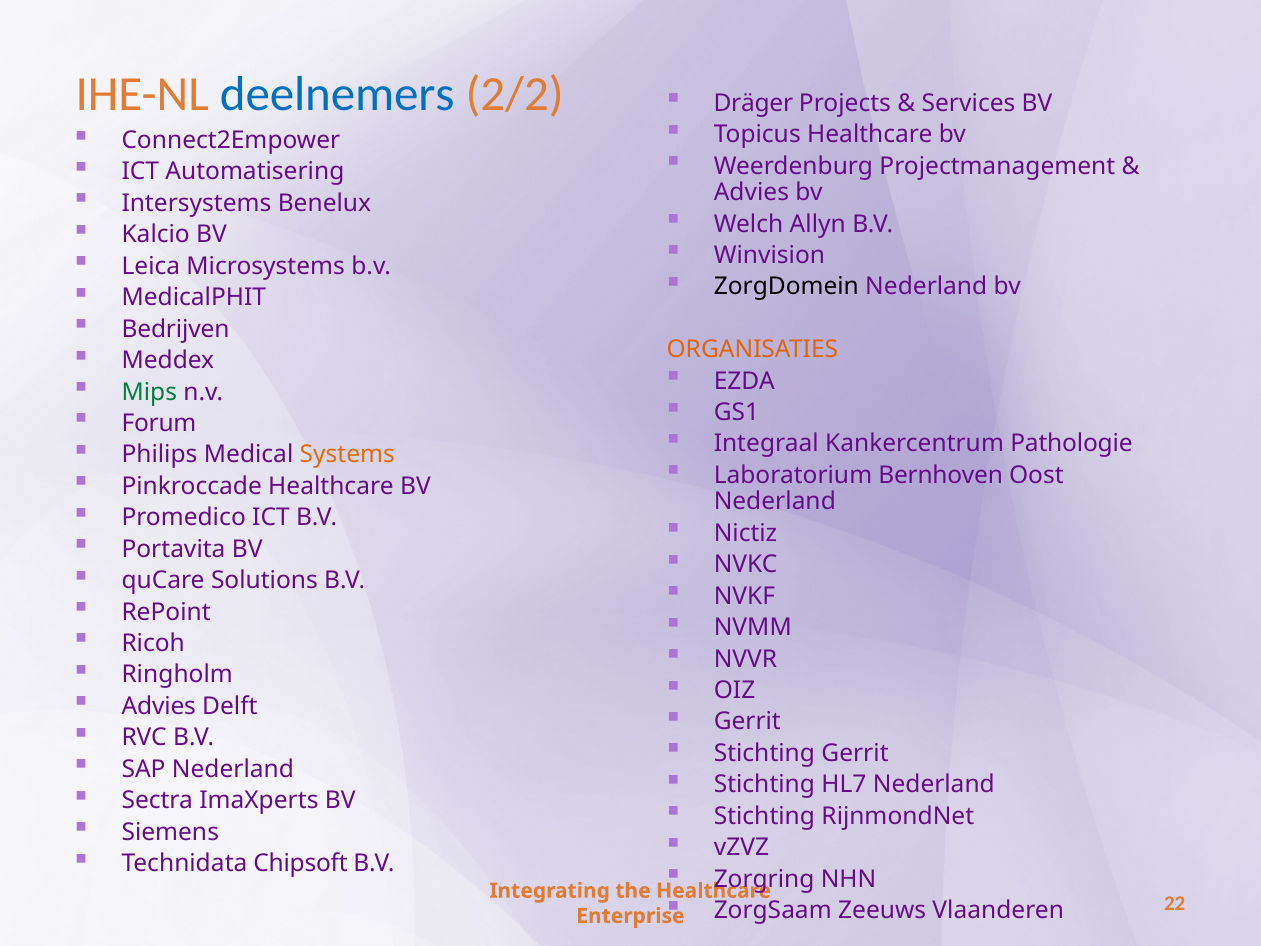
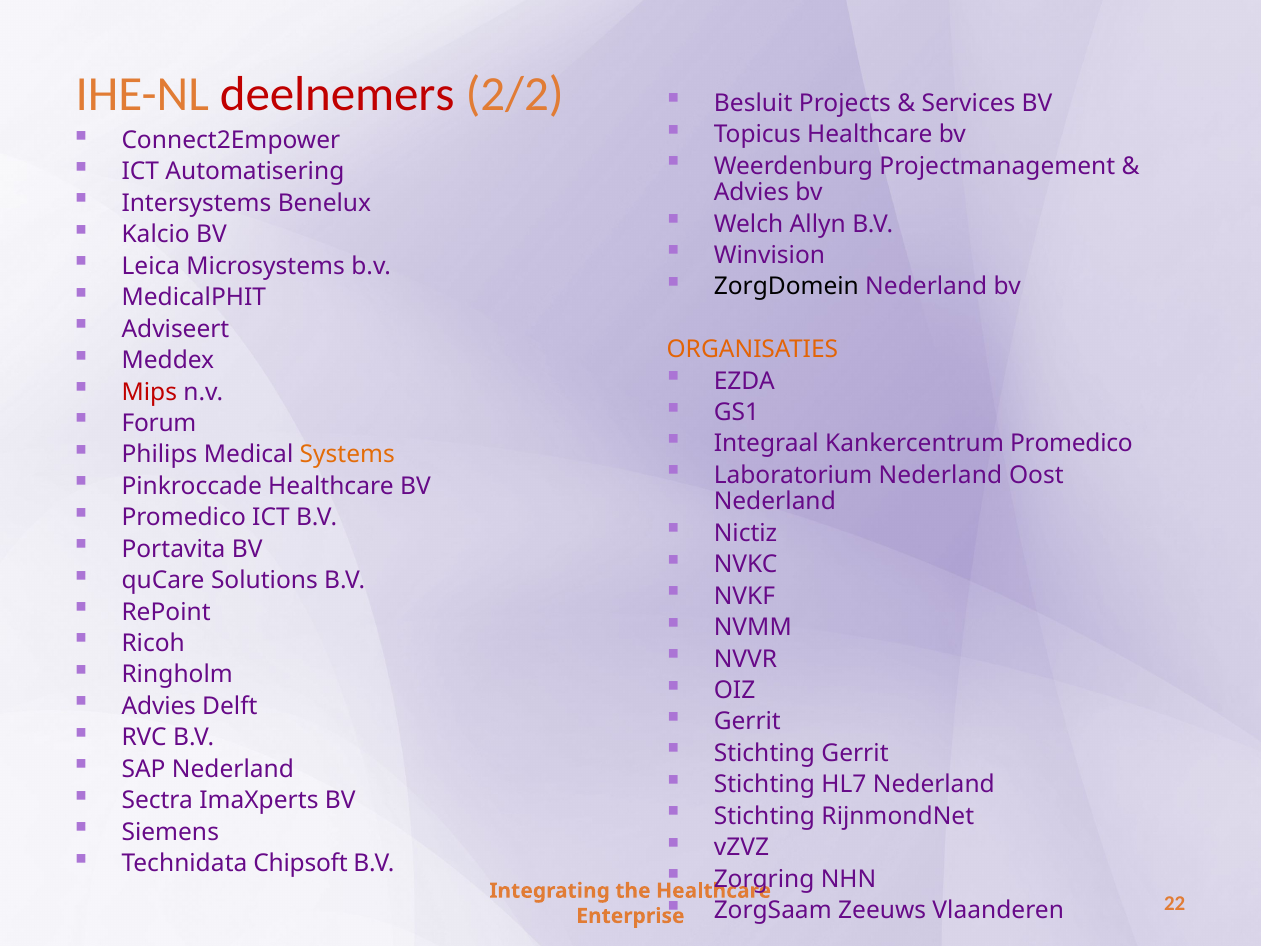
deelnemers colour: blue -> red (337, 94)
Dräger: Dräger -> Besluit (753, 103)
Bedrijven: Bedrijven -> Adviseert (175, 329)
Mips colour: green -> red (149, 392)
Kankercentrum Pathologie: Pathologie -> Promedico (1071, 444)
Laboratorium Bernhoven: Bernhoven -> Nederland (940, 475)
